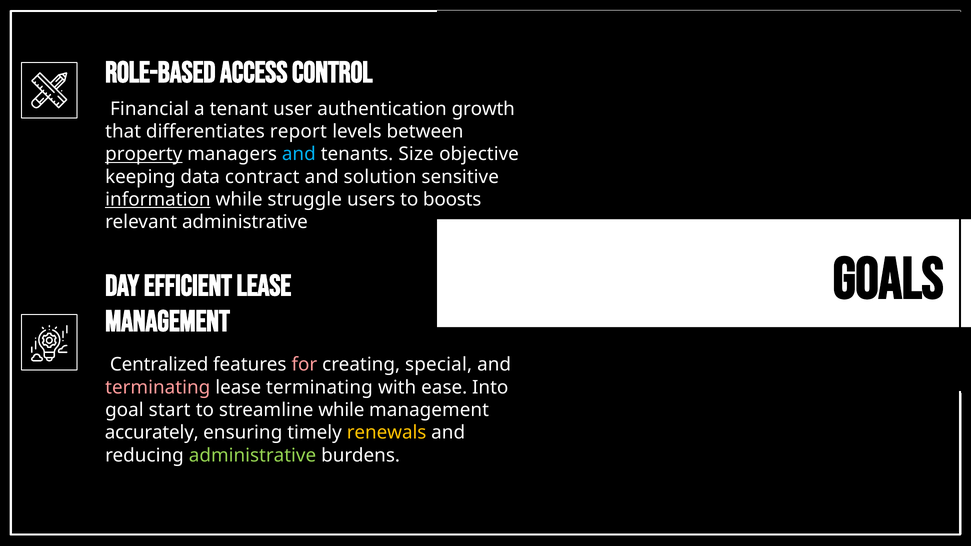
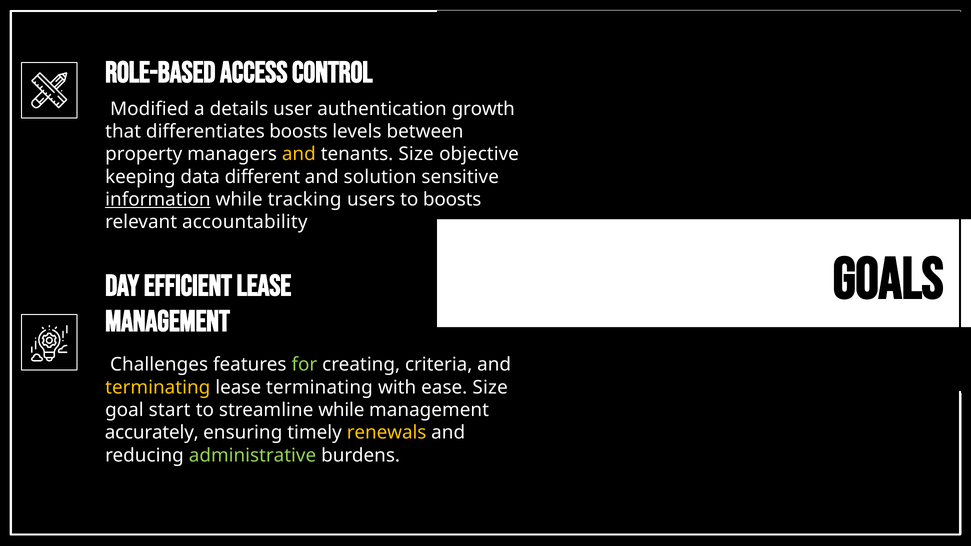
Financial: Financial -> Modified (150, 109)
tenant: tenant -> details (239, 109)
differentiates report: report -> boosts (299, 132)
property underline: present -> none (144, 154)
and colour: light blue -> yellow (299, 154)
contract: contract -> different (262, 177)
struggle: struggle -> tracking (305, 200)
relevant administrative: administrative -> accountability (245, 222)
Centralized: Centralized -> Challenges (159, 365)
for colour: pink -> light green (304, 365)
special: special -> criteria (439, 365)
terminating colour: pink -> yellow (158, 387)
ease Into: Into -> Size (490, 387)
